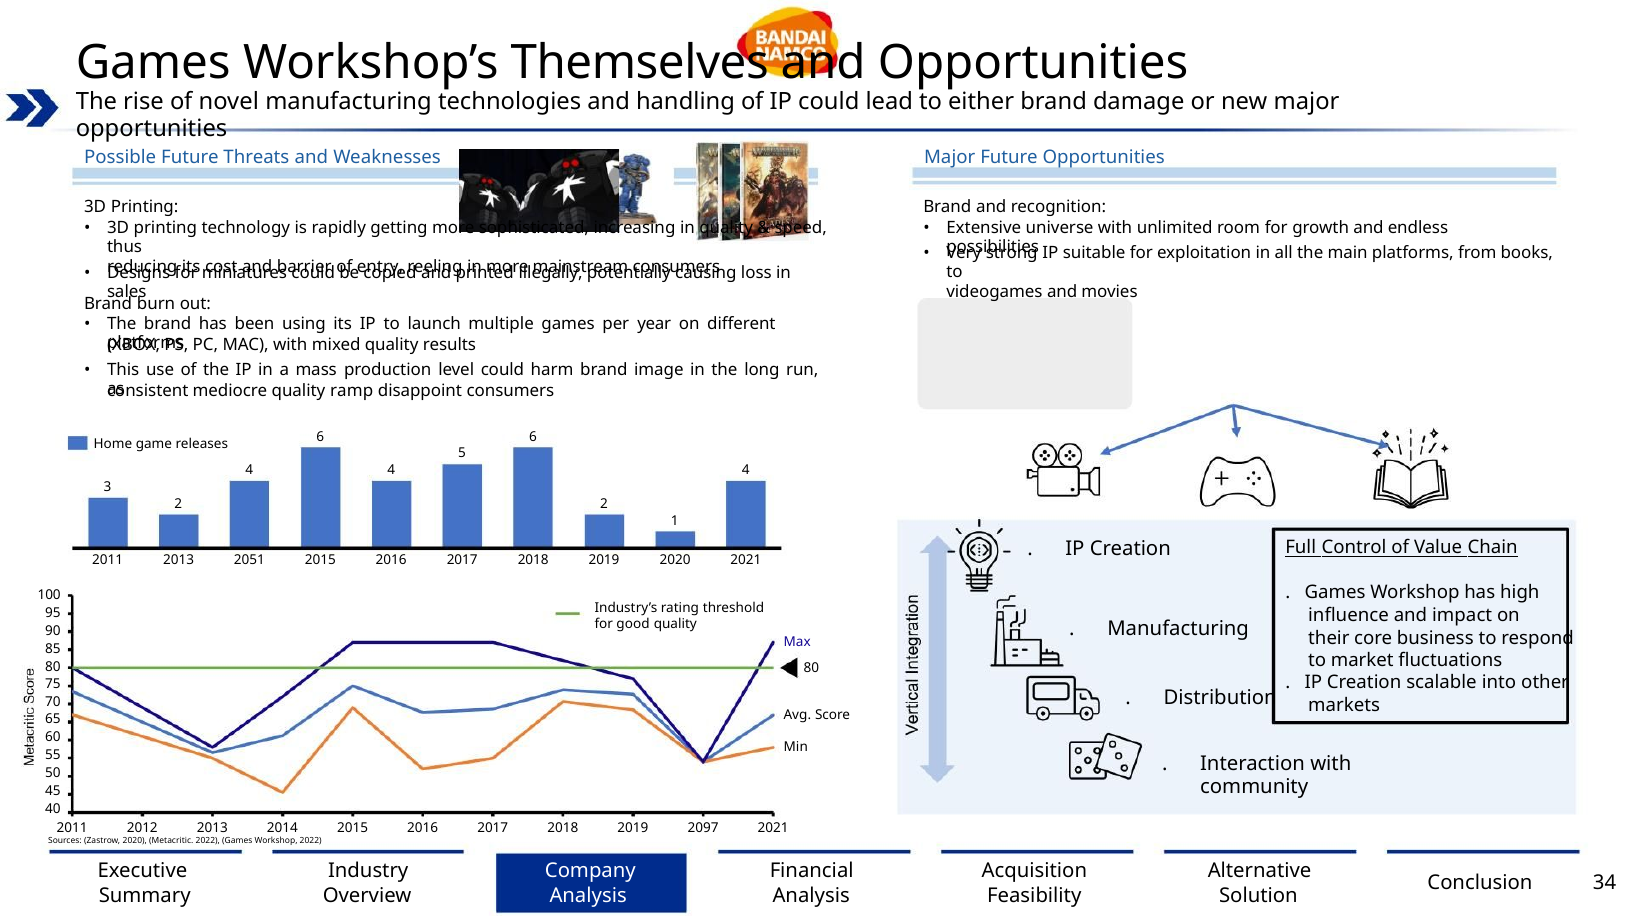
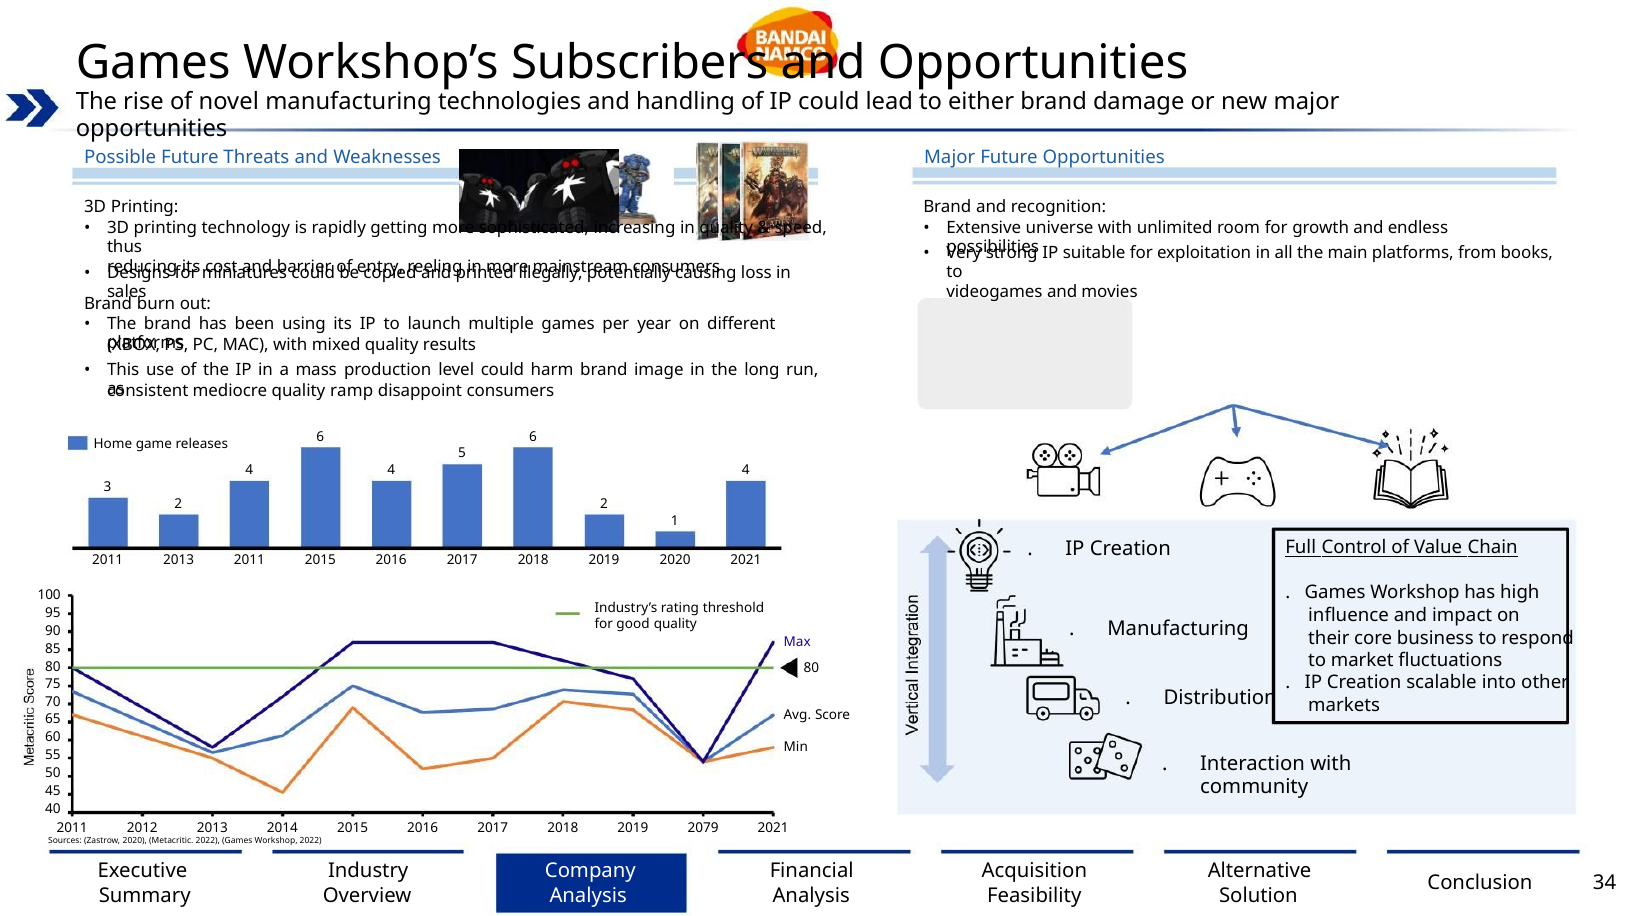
Themselves: Themselves -> Subscribers (640, 63)
2013 2051: 2051 -> 2011 (249, 560)
2097: 2097 -> 2079 (703, 828)
